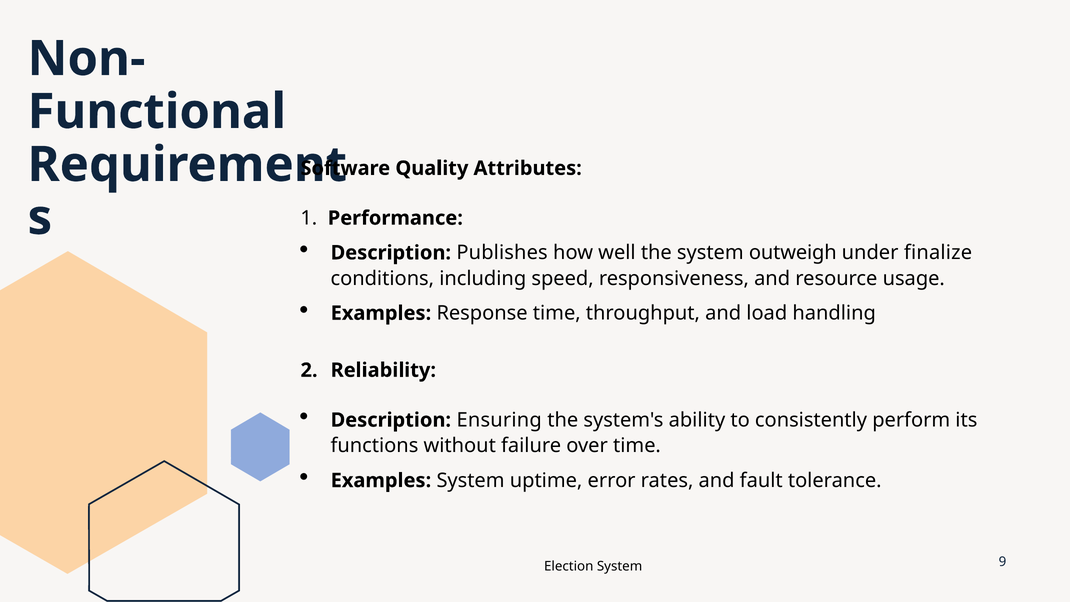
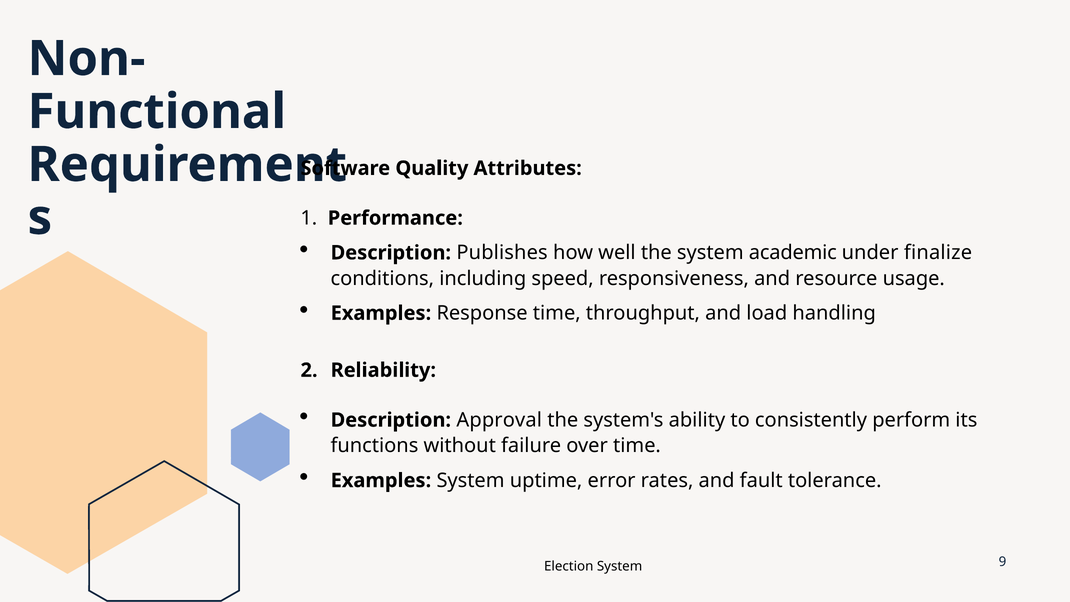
outweigh: outweigh -> academic (793, 253)
Ensuring: Ensuring -> Approval (499, 420)
